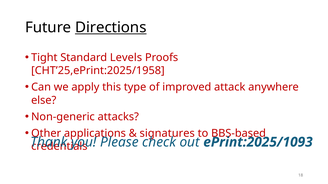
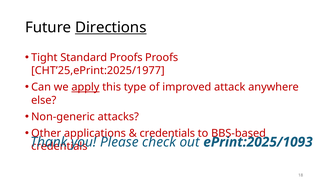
Standard Levels: Levels -> Proofs (126, 58)
CHT’25,ePrint:2025/1958: CHT’25,ePrint:2025/1958 -> CHT’25,ePrint:2025/1977 (98, 71)
apply underline: none -> present (85, 87)
signatures: signatures -> credentials (167, 134)
